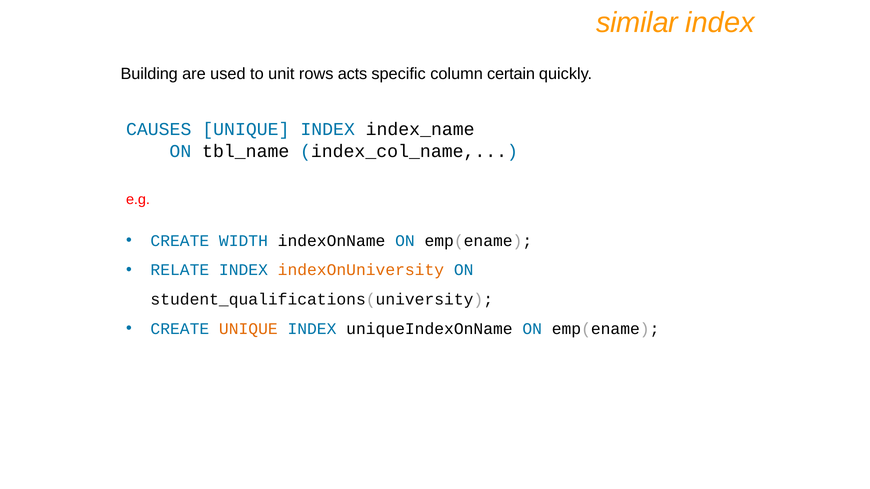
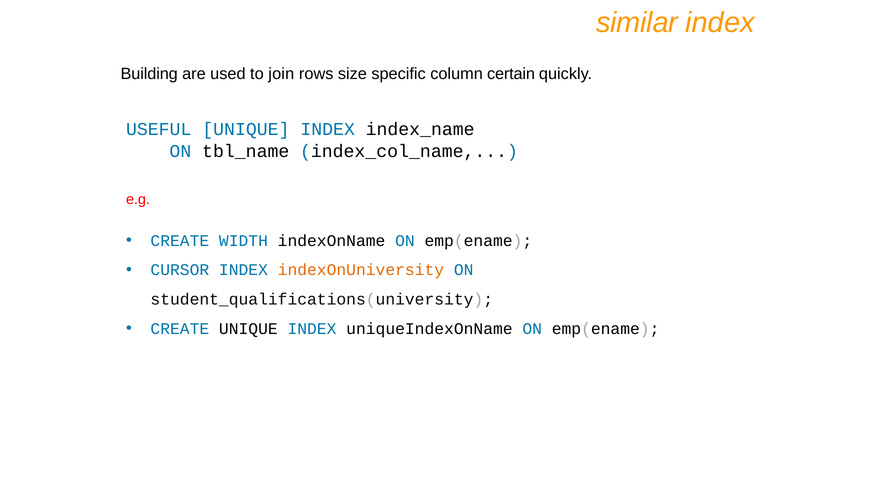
unit: unit -> join (281, 74)
acts: acts -> size (352, 74)
CAUSES: CAUSES -> USEFUL (159, 130)
RELATE: RELATE -> CURSOR (180, 270)
UNIQUE colour: orange -> black (248, 329)
